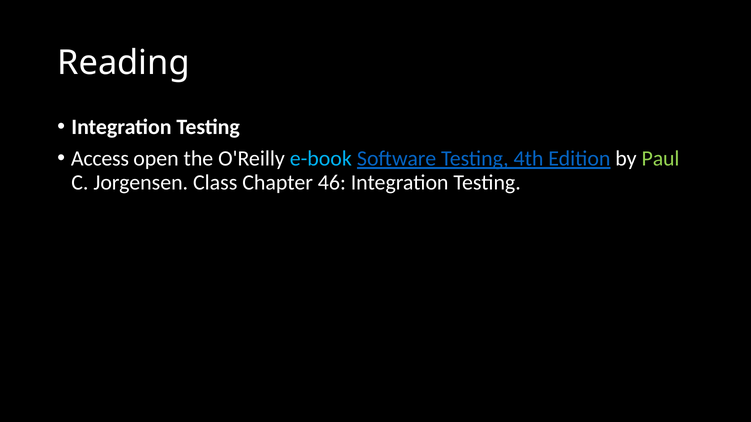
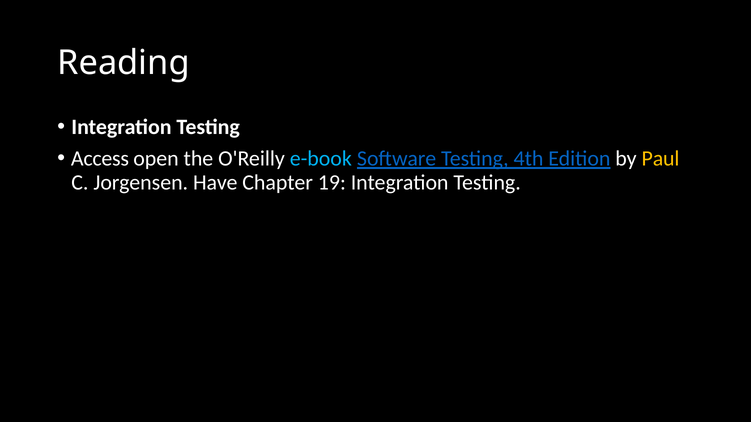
Paul colour: light green -> yellow (661, 159)
Class: Class -> Have (215, 183)
46: 46 -> 19 (332, 183)
